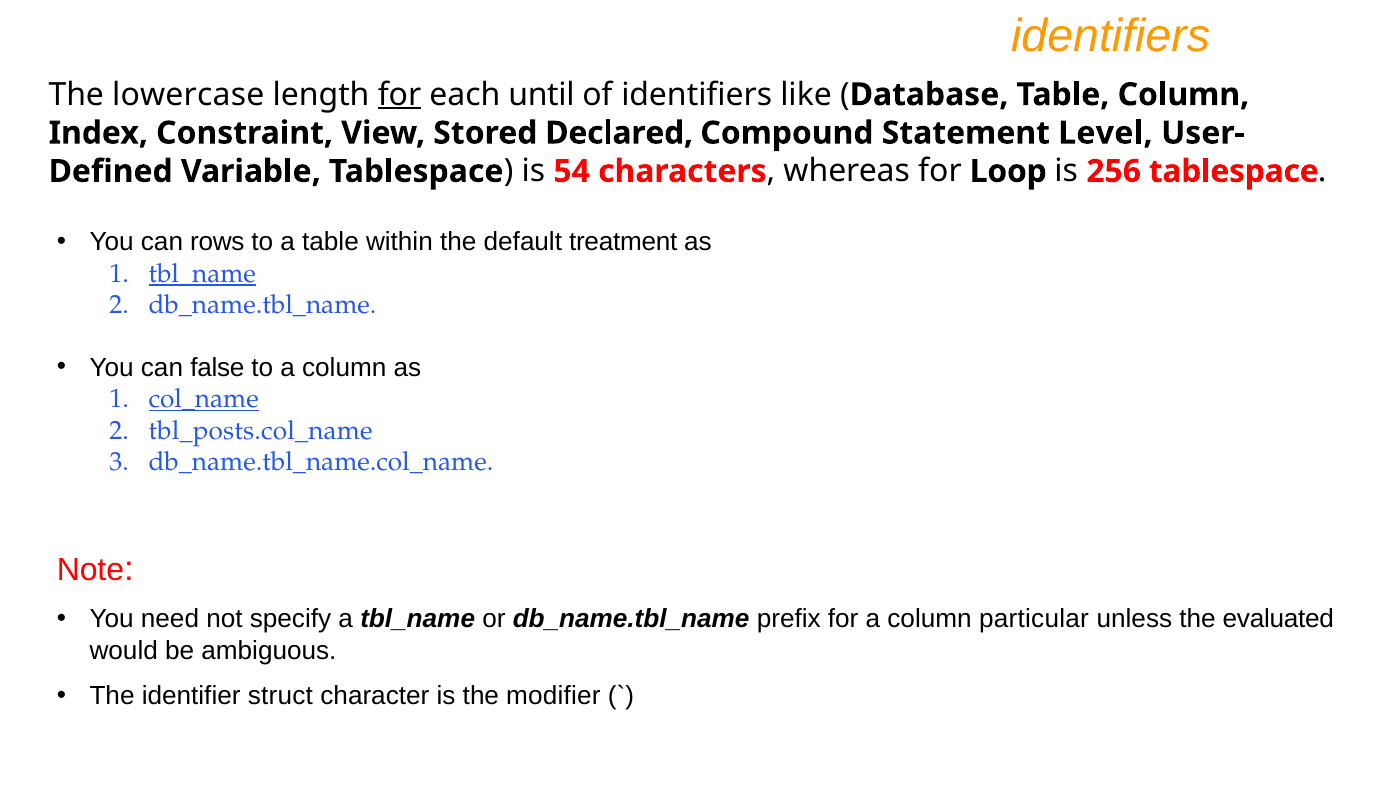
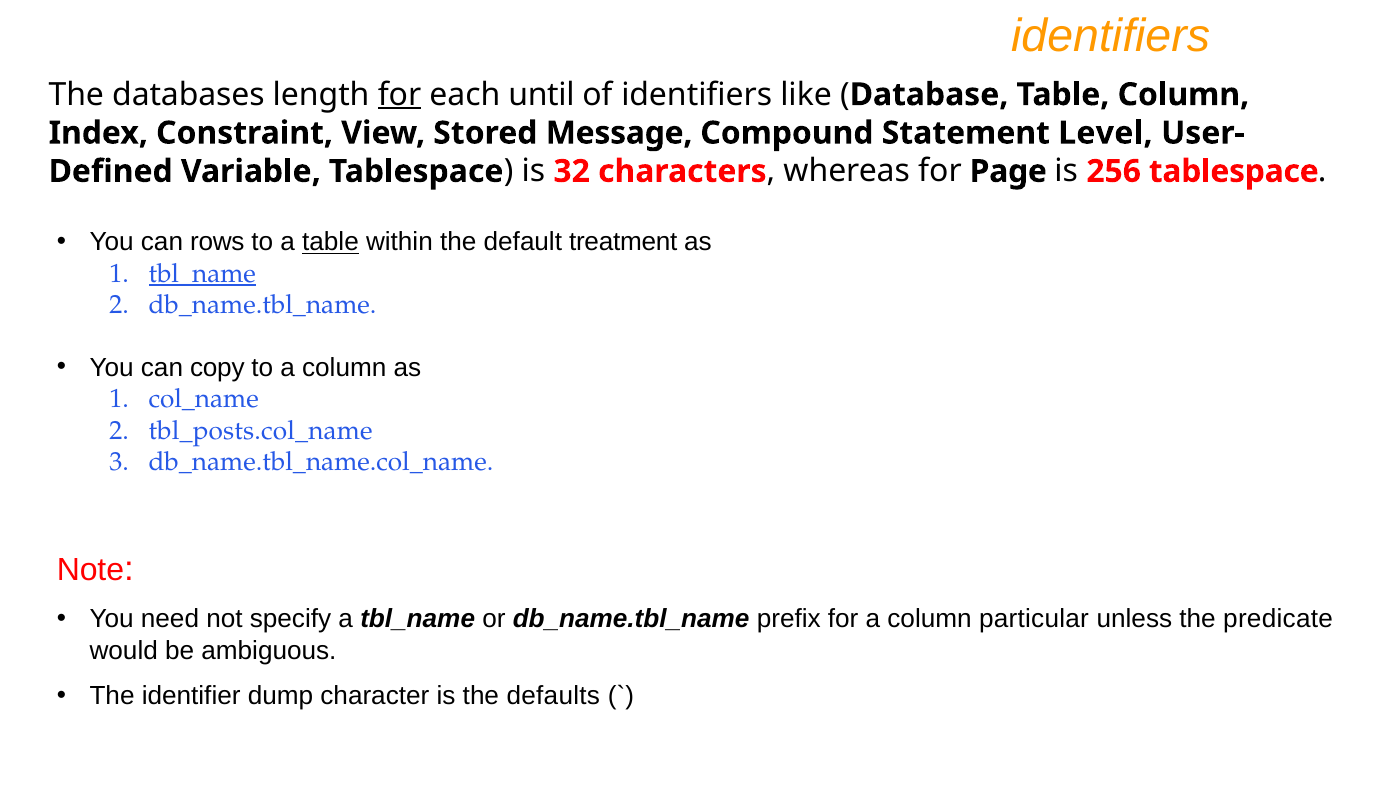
lowercase: lowercase -> databases (188, 95)
Declared: Declared -> Message (619, 133)
54: 54 -> 32 (572, 171)
Loop: Loop -> Page (1008, 171)
table underline: none -> present (331, 242)
false: false -> copy (217, 368)
col_name underline: present -> none (204, 399)
evaluated: evaluated -> predicate (1278, 619)
struct: struct -> dump (280, 696)
modifier: modifier -> defaults (553, 696)
